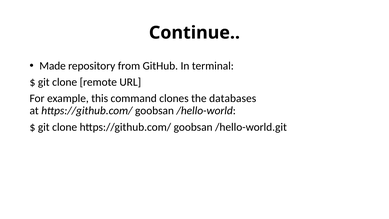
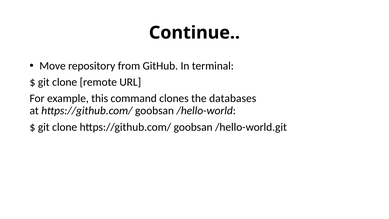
Made: Made -> Move (53, 66)
